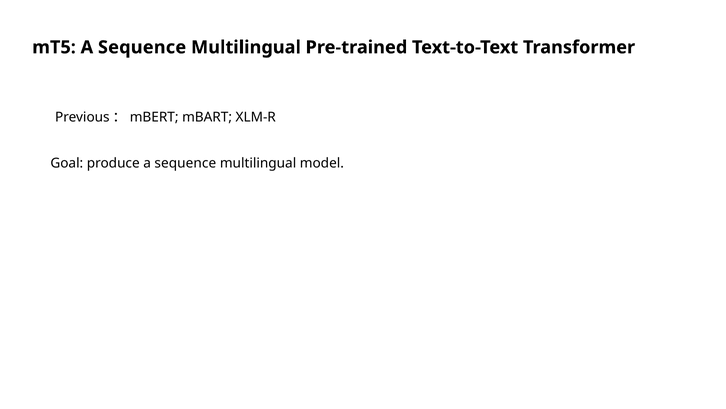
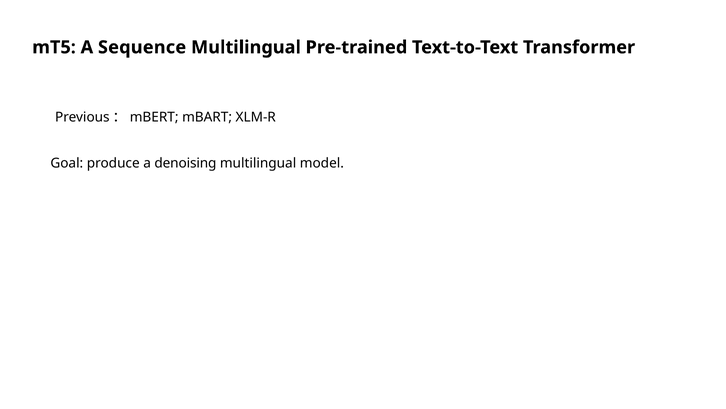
produce a sequence: sequence -> denoising (185, 163)
